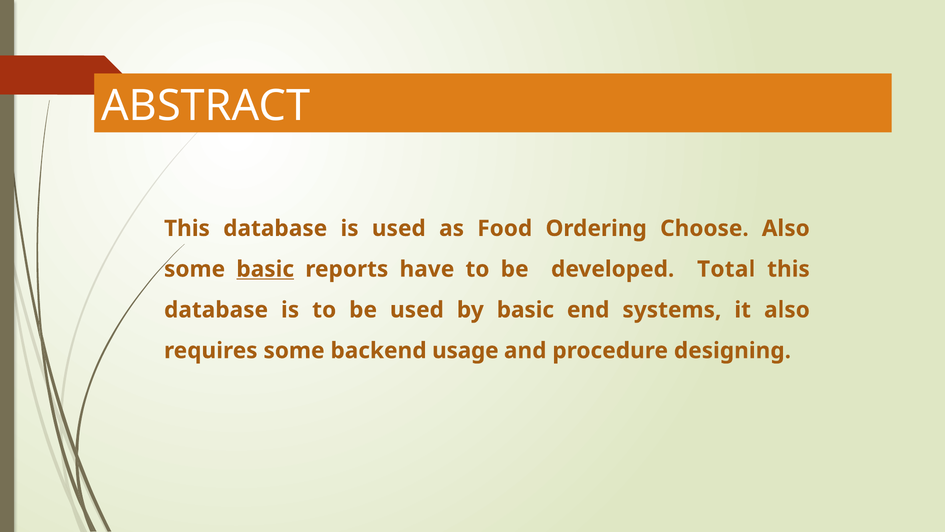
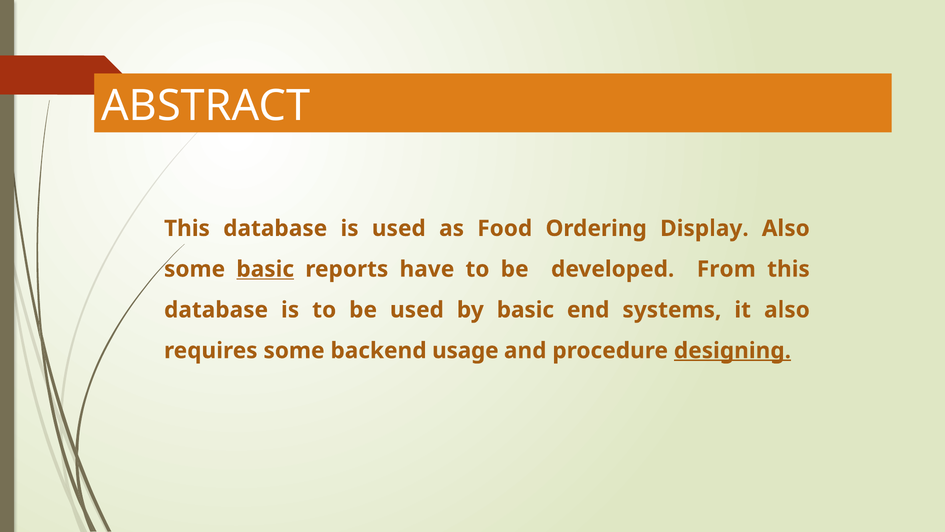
Choose: Choose -> Display (704, 228)
Total: Total -> From (726, 269)
designing underline: none -> present (732, 350)
